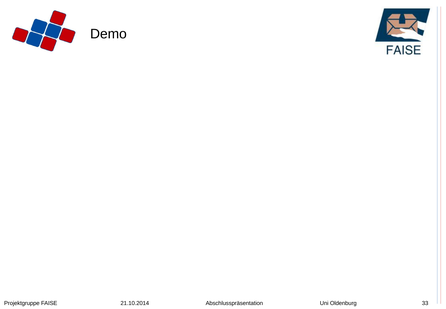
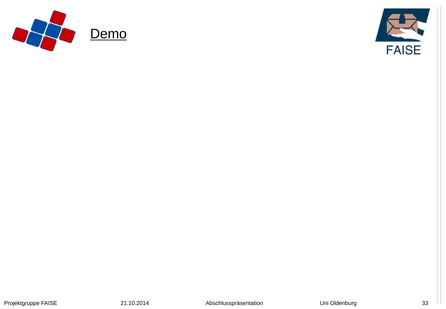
Demo underline: none -> present (108, 34)
